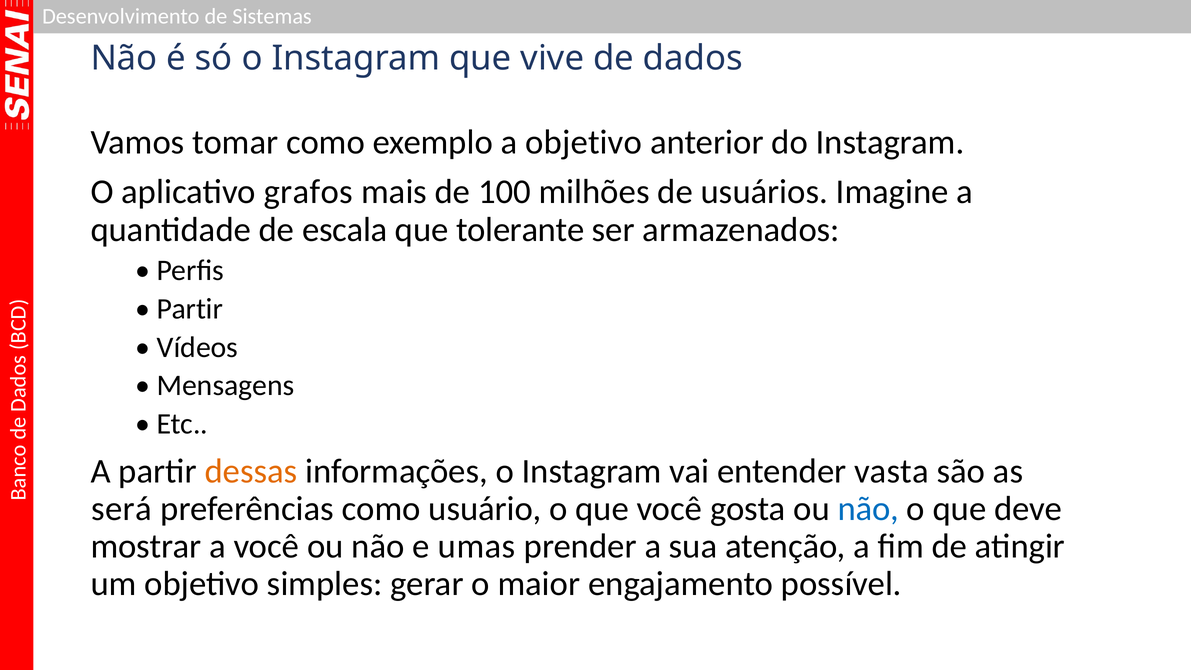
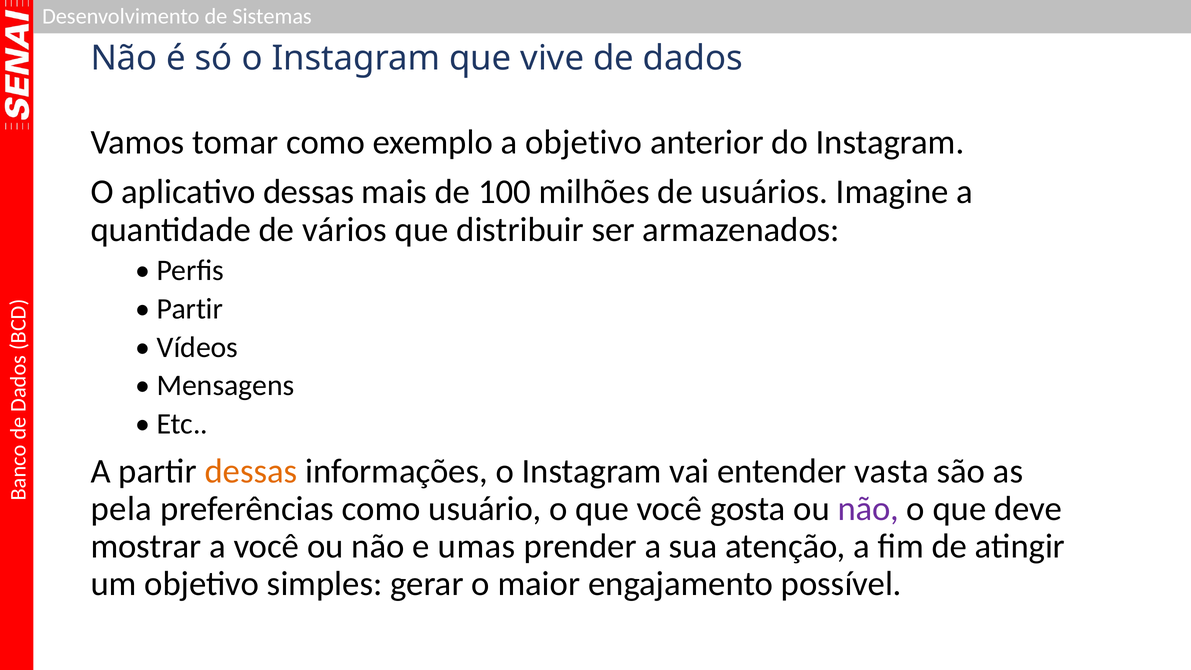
aplicativo grafos: grafos -> dessas (309, 192)
escala: escala -> vários (345, 230)
tolerante: tolerante -> distribuir (520, 230)
será: será -> pela (121, 509)
não colour: blue -> purple (868, 509)
